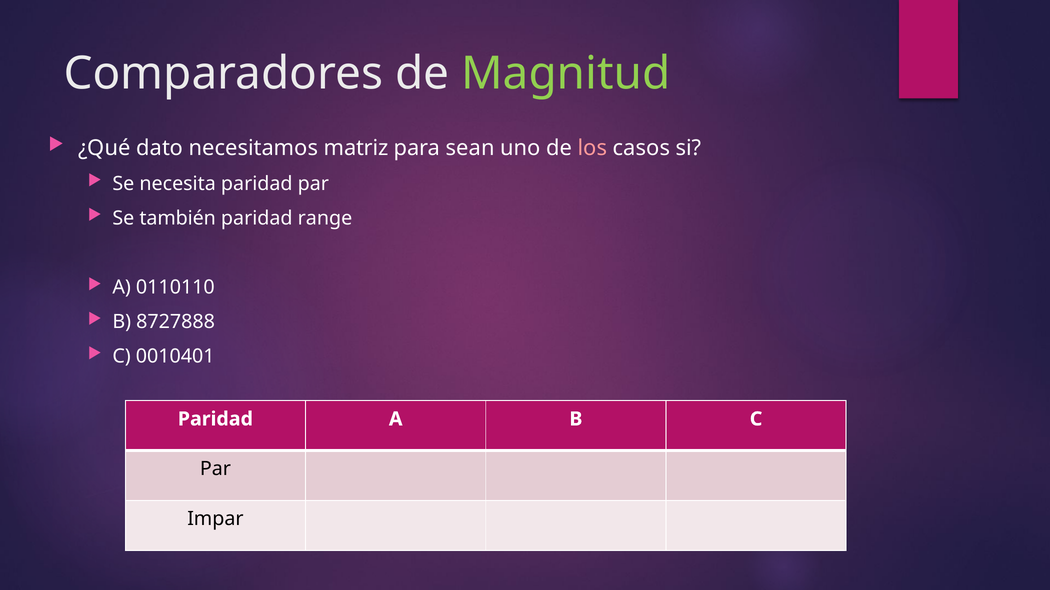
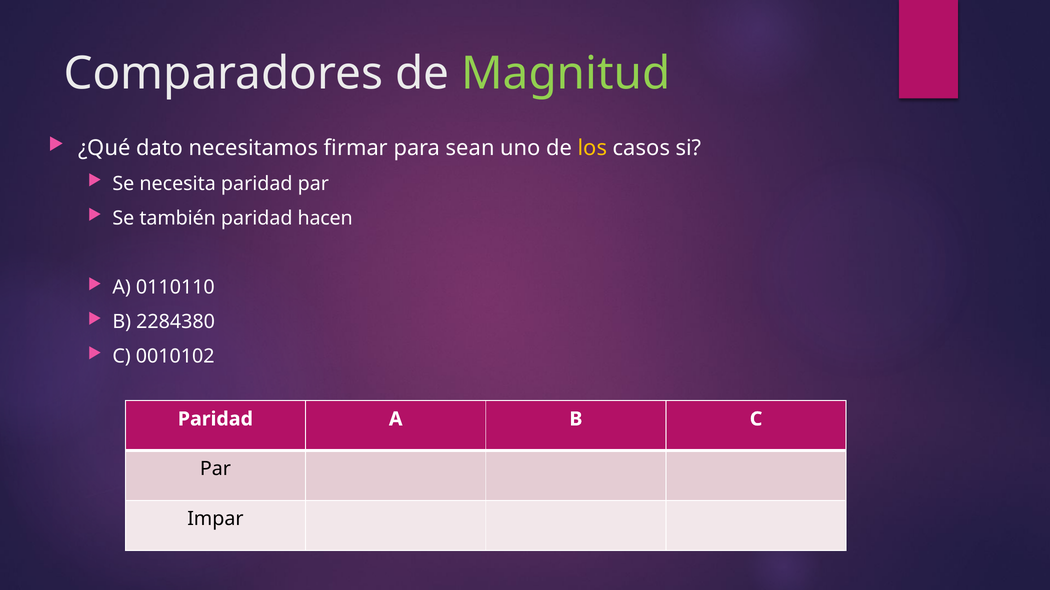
matriz: matriz -> firmar (356, 148)
los colour: pink -> yellow (593, 148)
range: range -> hacen (325, 218)
8727888: 8727888 -> 2284380 (176, 322)
0010401: 0010401 -> 0010102 (175, 357)
